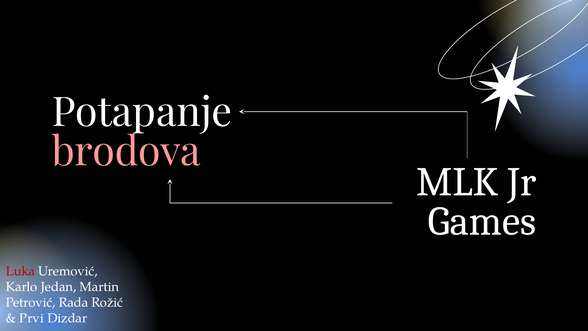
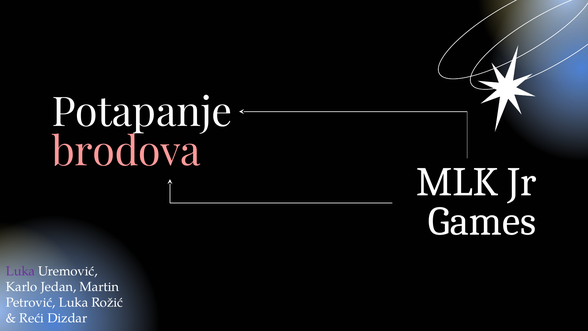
Luka colour: red -> purple (20, 271)
Petrović Rada: Rada -> Luka (74, 302)
Prvi: Prvi -> Reći (32, 318)
